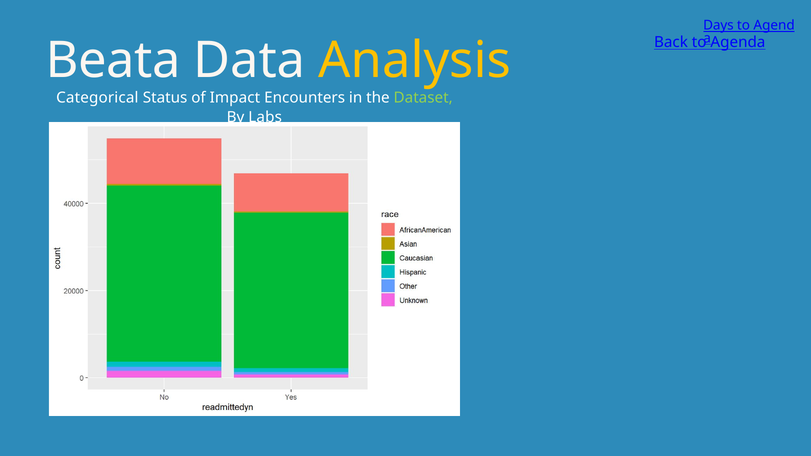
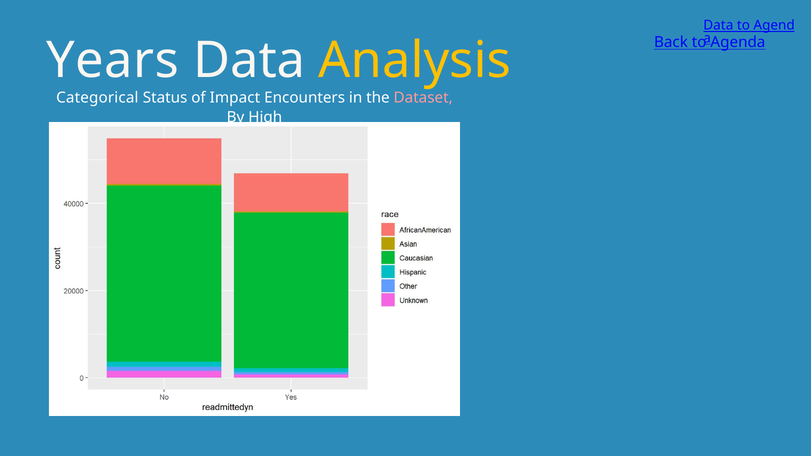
Days: Days -> Data (718, 25)
Beata: Beata -> Years (113, 60)
Dataset colour: light green -> pink (423, 98)
Labs: Labs -> High (265, 117)
